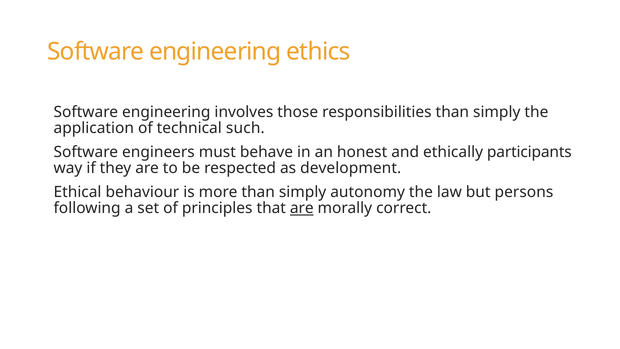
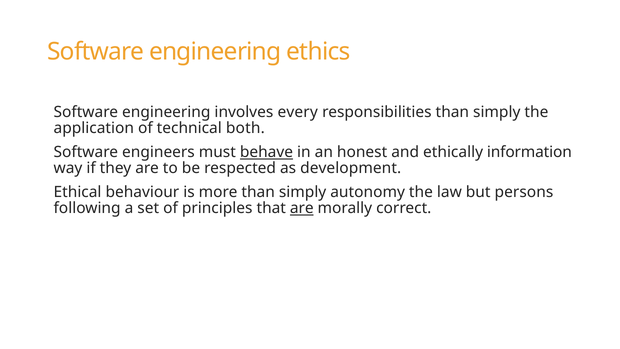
those: those -> every (298, 112)
such: such -> both (245, 128)
behave underline: none -> present (266, 152)
participants: participants -> information (529, 152)
